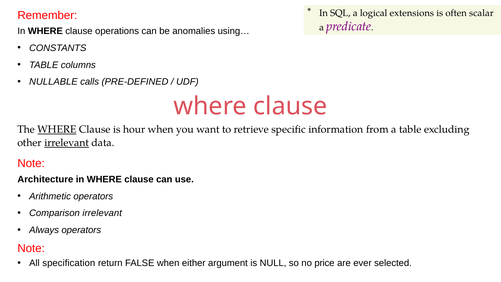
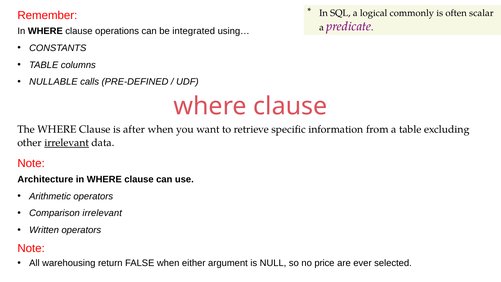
extensions: extensions -> commonly (412, 13)
anomalies: anomalies -> integrated (194, 31)
WHERE underline: present -> none (57, 129)
hour: hour -> after (134, 129)
Always: Always -> Written (44, 230)
specification: specification -> warehousing (69, 263)
